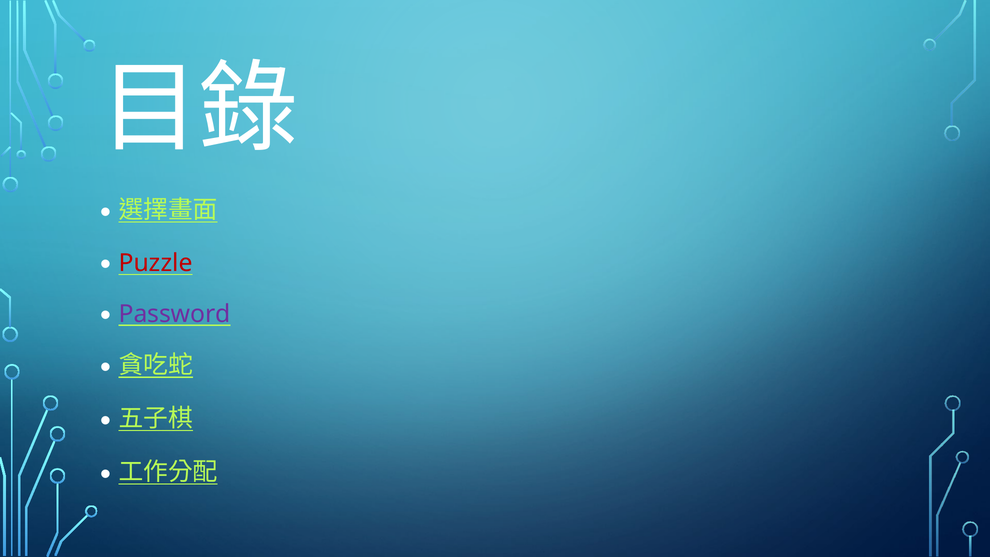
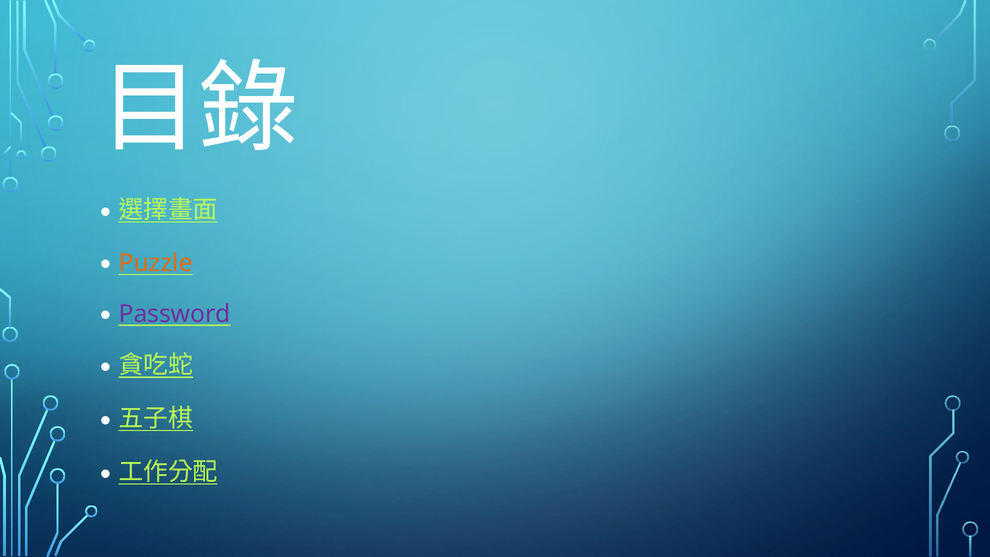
Puzzle colour: red -> orange (156, 263)
